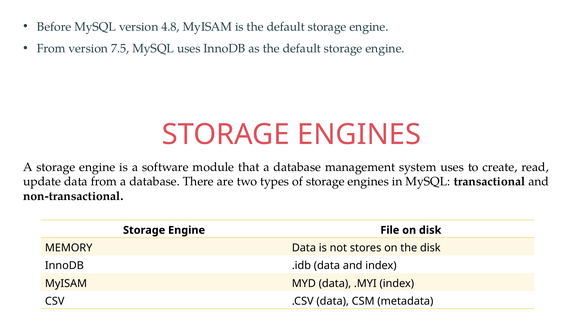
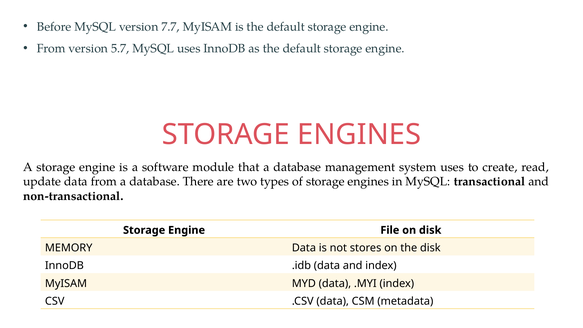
4.8: 4.8 -> 7.7 (171, 27)
7.5: 7.5 -> 5.7 (120, 49)
